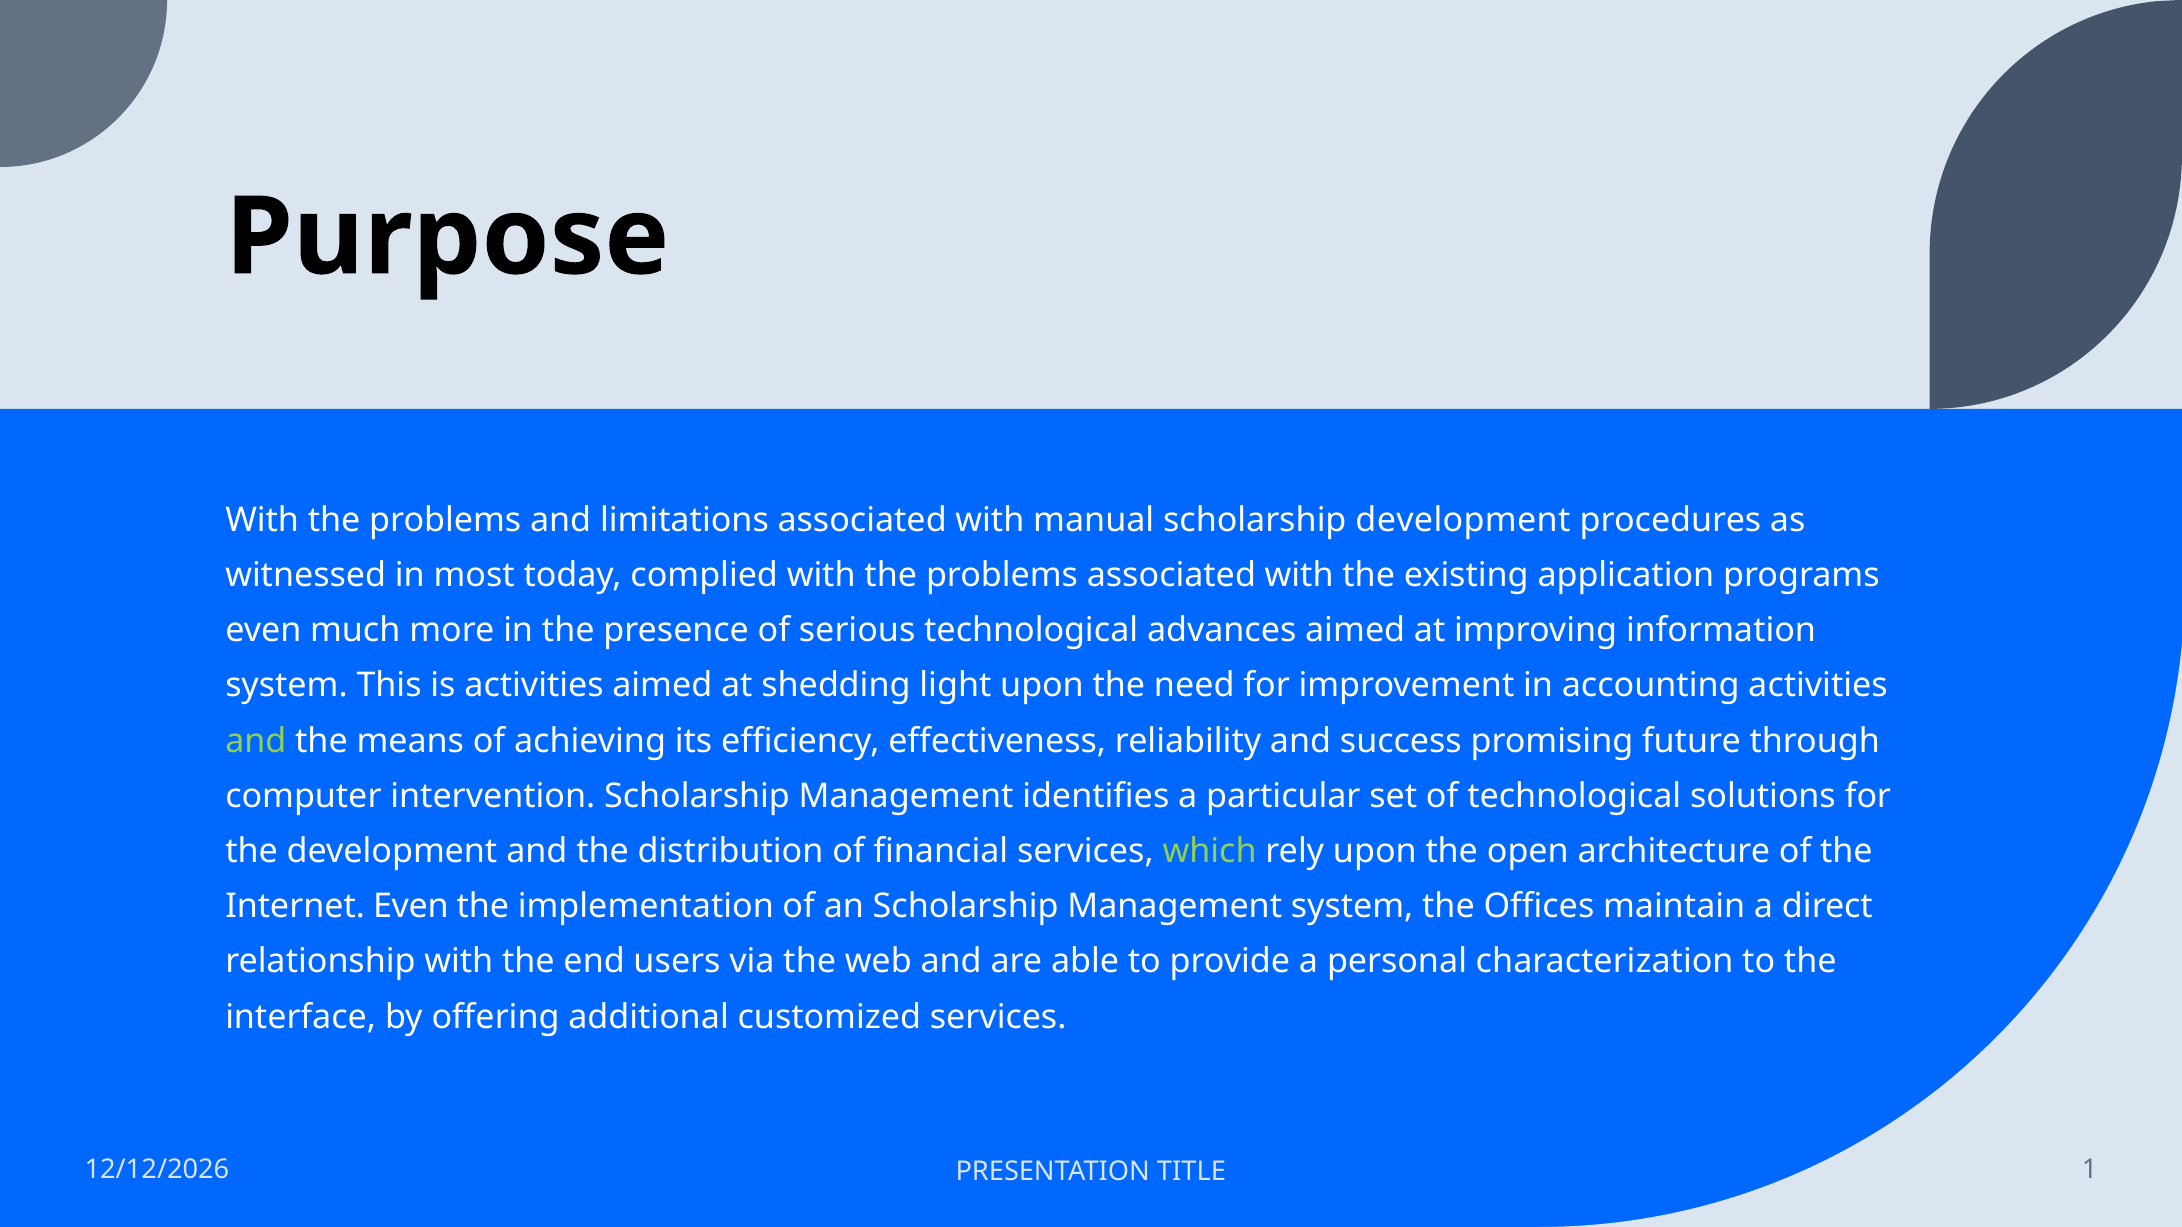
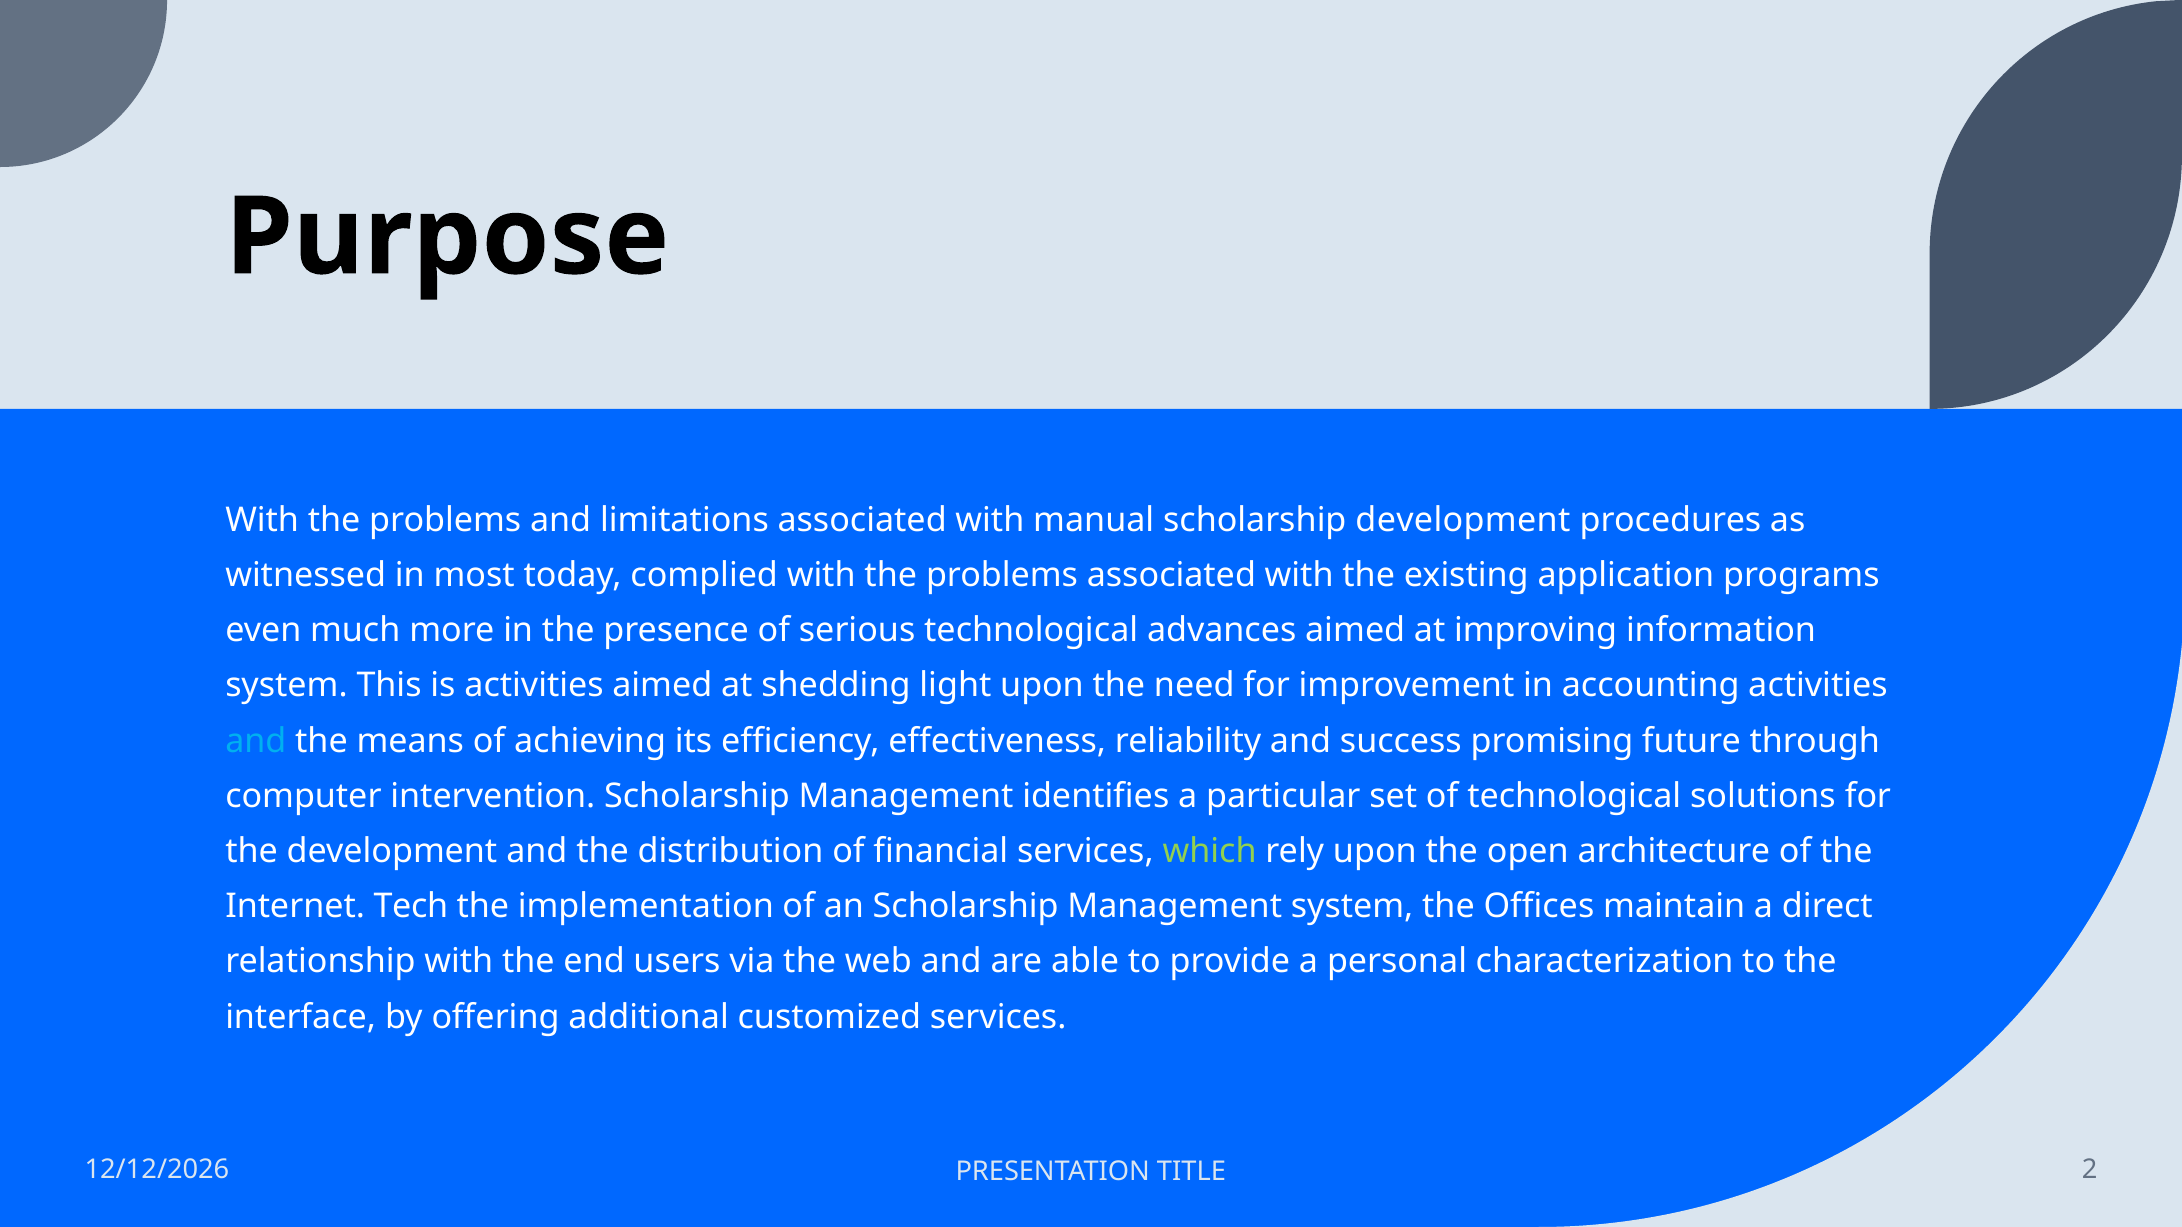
and colour: light green -> light blue (256, 741)
Internet Even: Even -> Tech (411, 907)
1: 1 -> 2 (2090, 1170)
